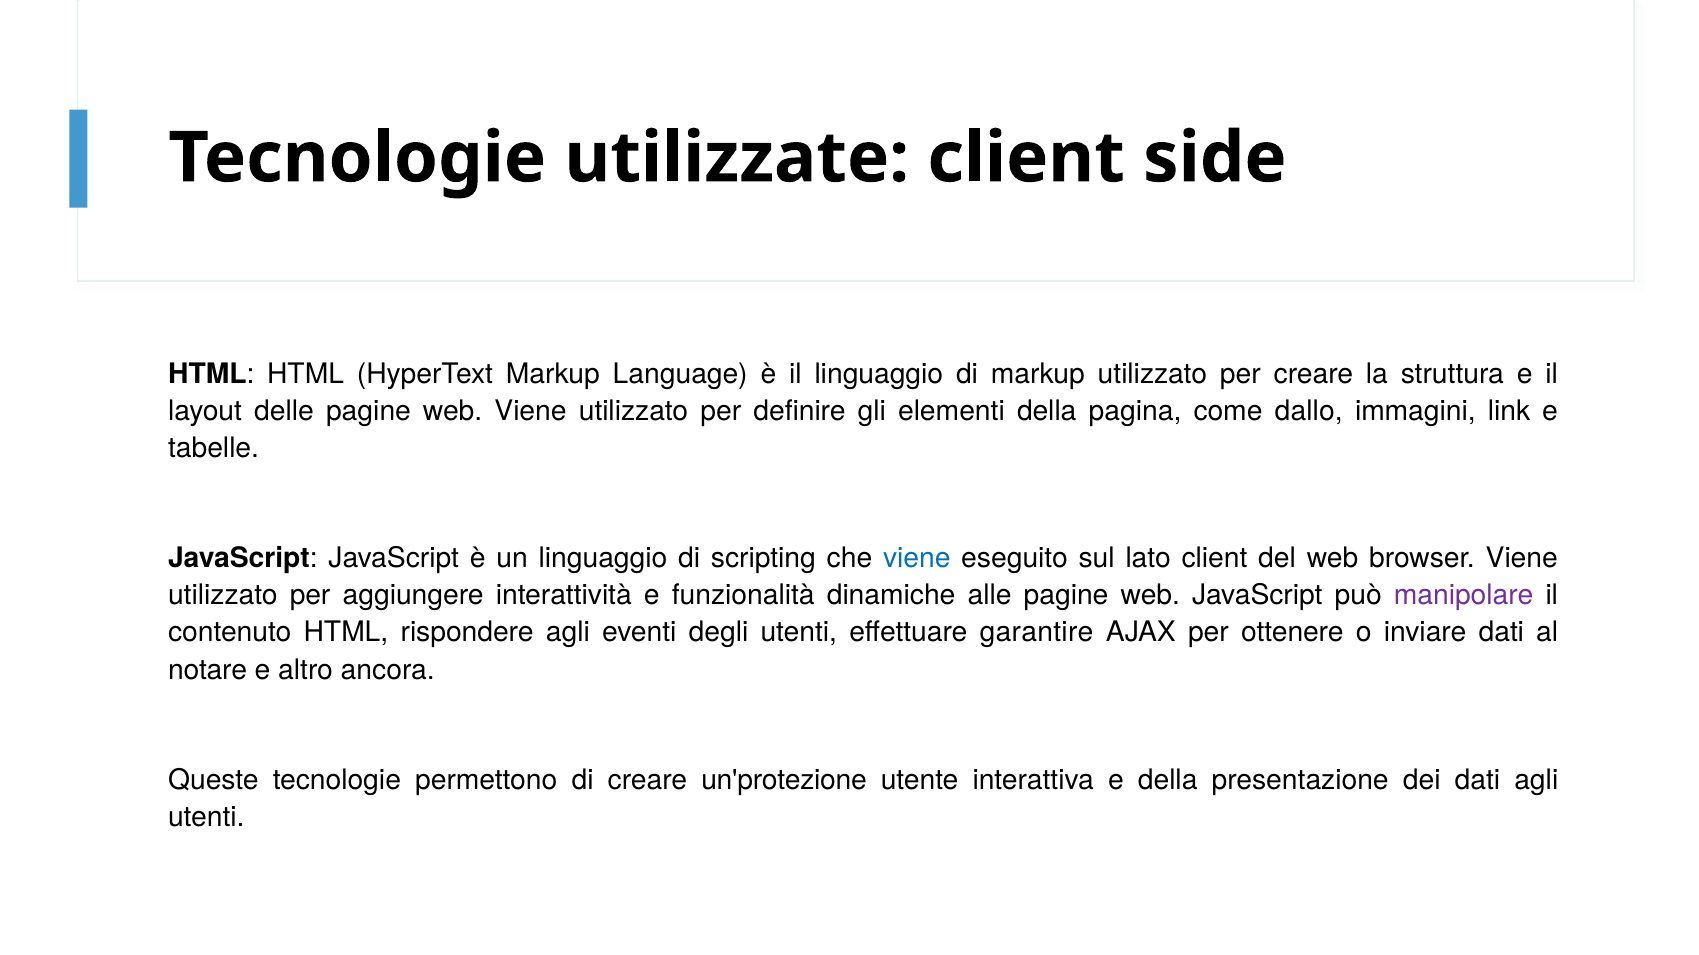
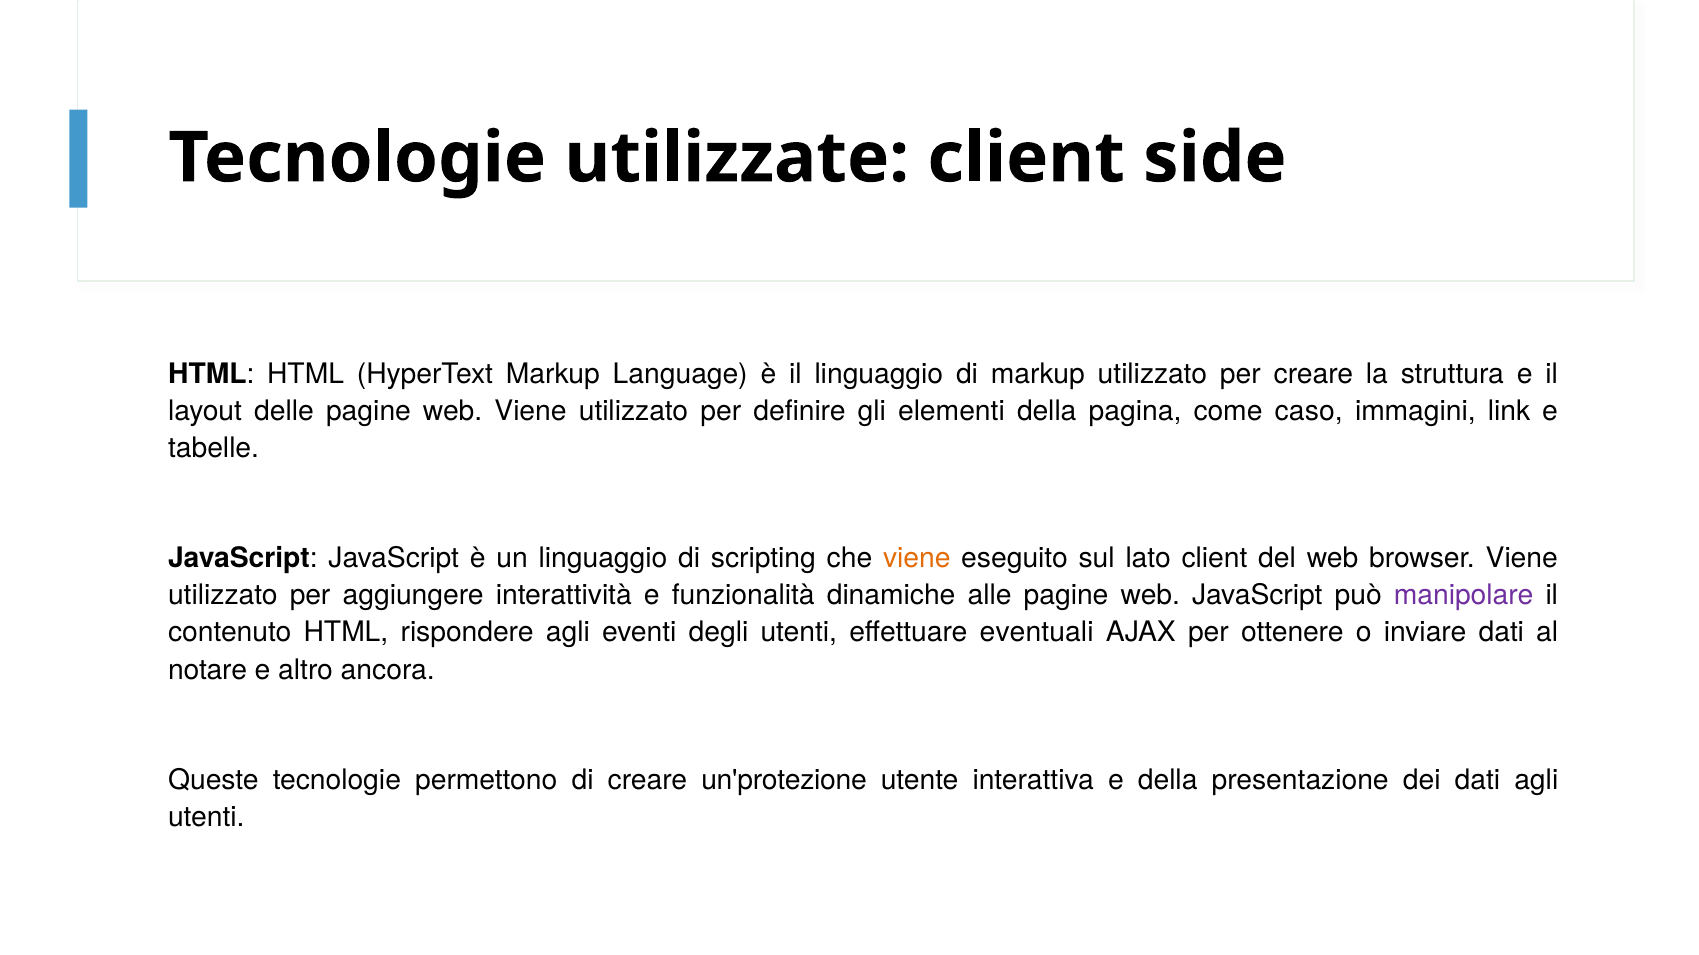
dallo: dallo -> caso (1309, 411)
viene colour: blue -> orange (917, 558)
garantire: garantire -> eventuali (1037, 633)
